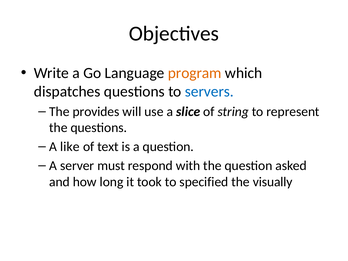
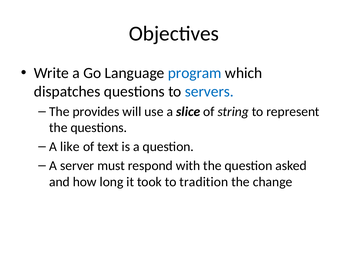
program colour: orange -> blue (195, 73)
specified: specified -> tradition (204, 182)
visually: visually -> change (273, 182)
